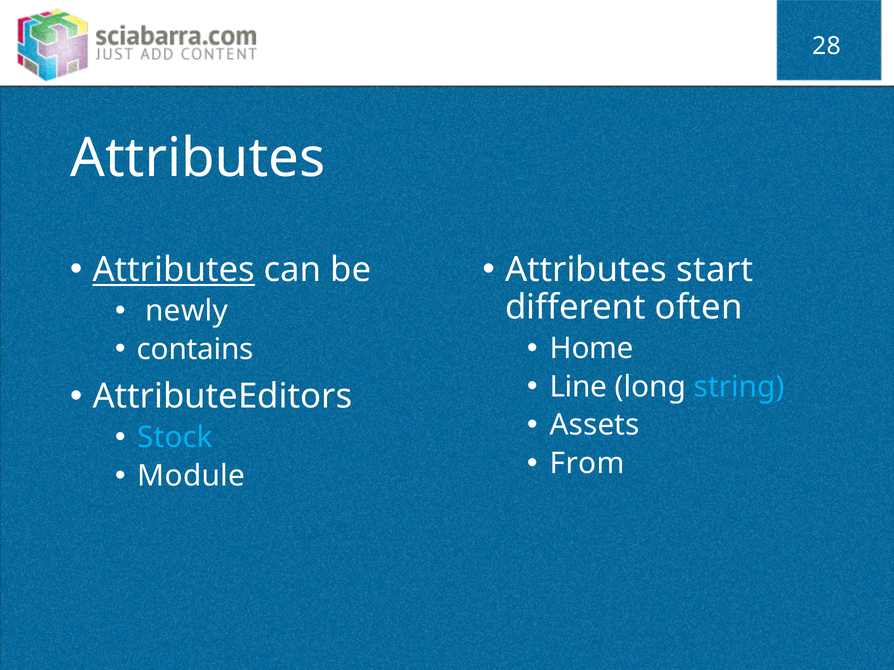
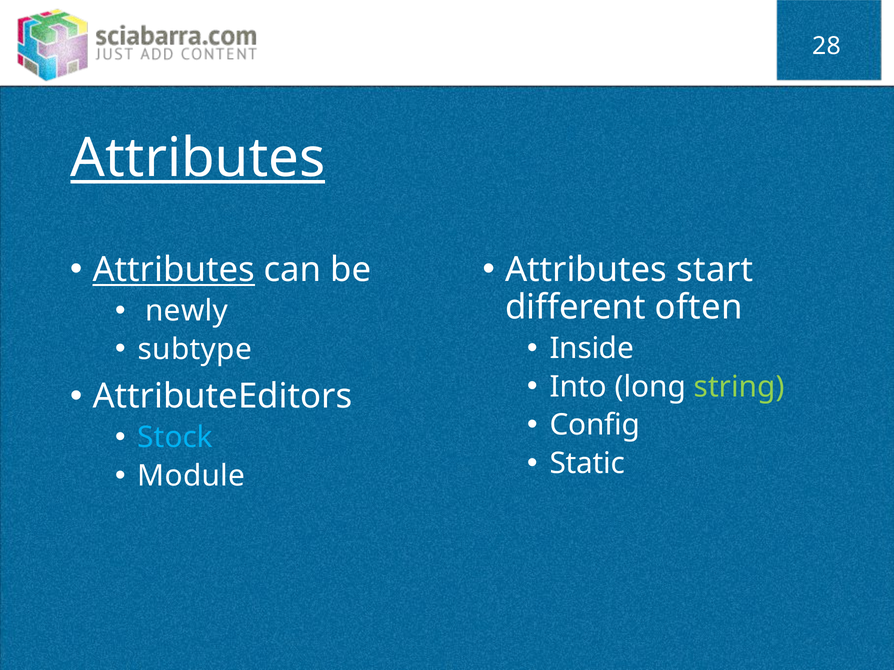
Attributes underline: none -> present (198, 158)
Home: Home -> Inside (592, 349)
contains: contains -> subtype (195, 350)
Line: Line -> Into (578, 387)
string colour: light blue -> light green (739, 387)
Assets: Assets -> Config (595, 425)
From: From -> Static (587, 464)
